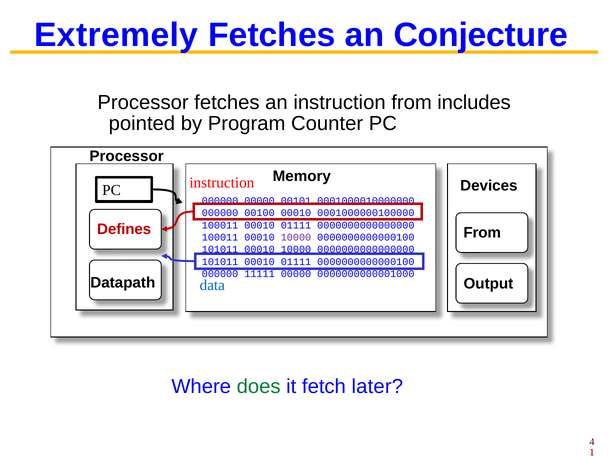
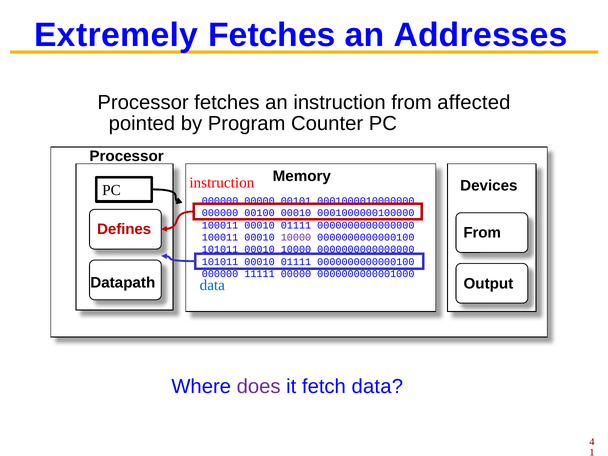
Conjecture: Conjecture -> Addresses (481, 35)
includes: includes -> affected (474, 103)
does colour: green -> purple (259, 386)
fetch later: later -> data (377, 386)
